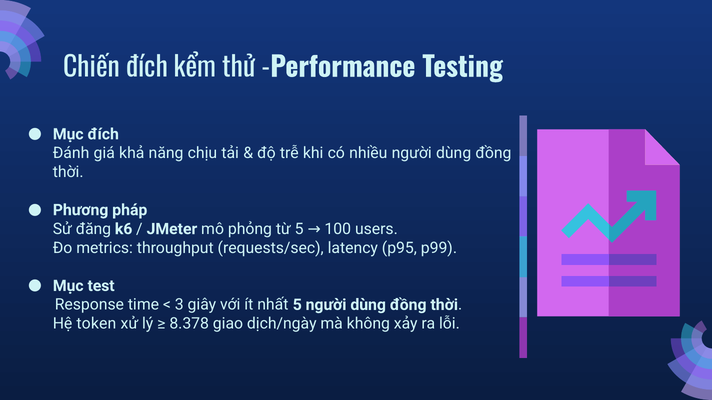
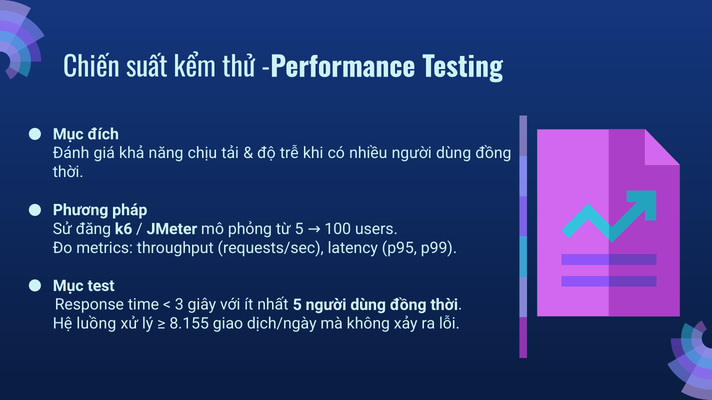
Chiến đích: đích -> suất (147, 68)
token: token -> luồng (96, 324)
8.378: 8.378 -> 8.155 (189, 324)
